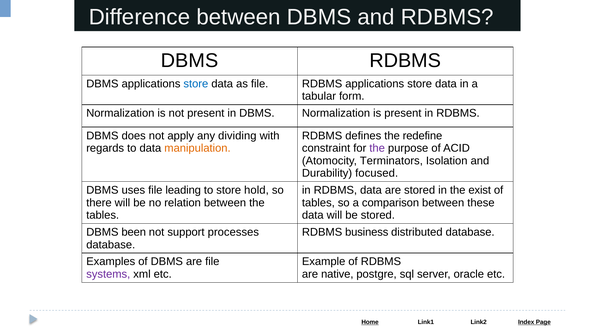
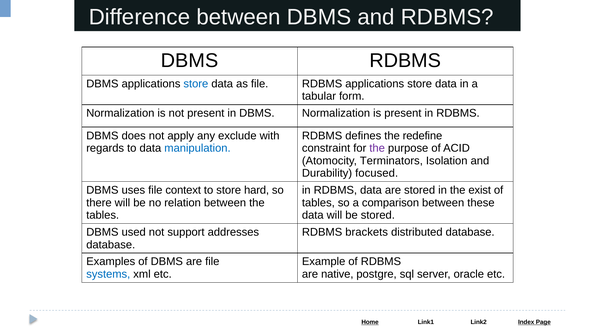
dividing: dividing -> exclude (237, 136)
manipulation colour: orange -> blue (197, 148)
leading: leading -> context (183, 190)
hold: hold -> hard (257, 190)
been: been -> used (134, 232)
processes: processes -> addresses (233, 232)
business: business -> brackets (367, 232)
systems colour: purple -> blue (108, 274)
